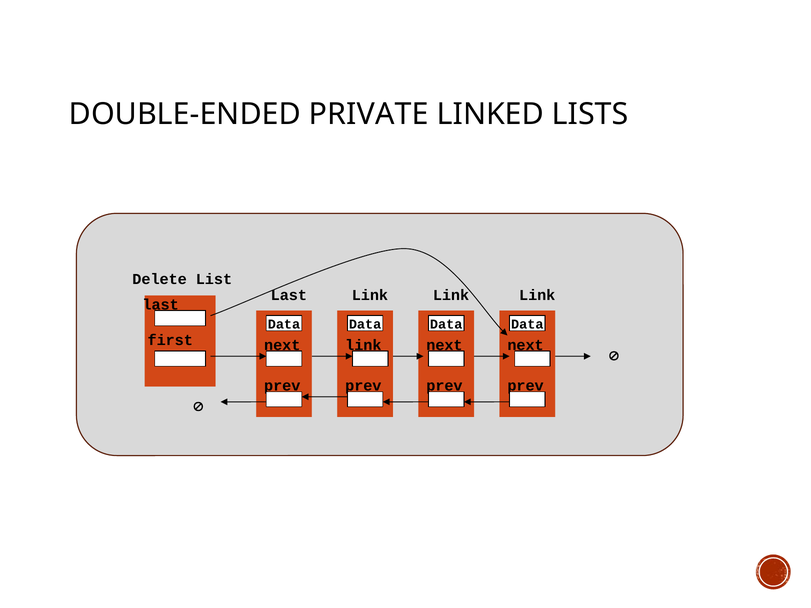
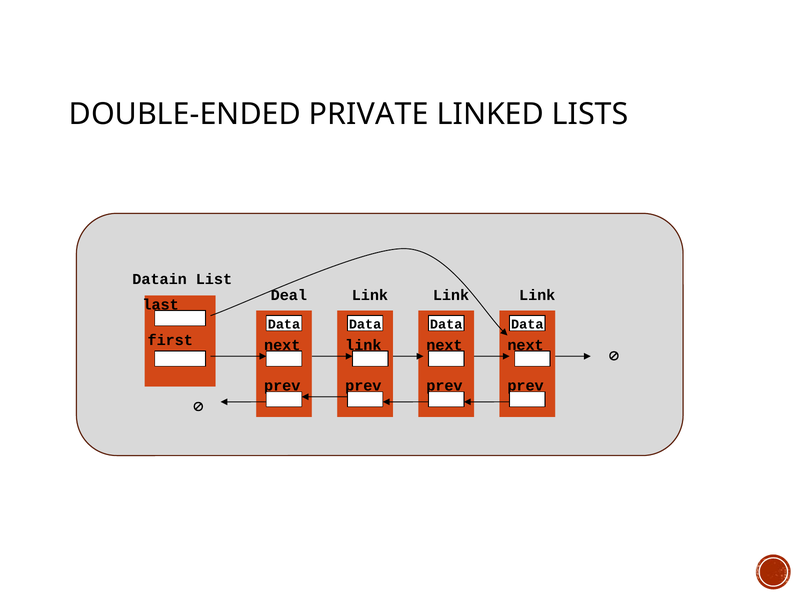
Delete: Delete -> Datain (160, 279)
Last: Last -> Deal (289, 295)
